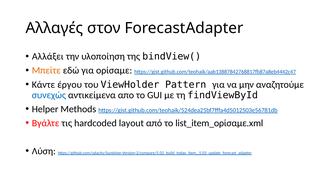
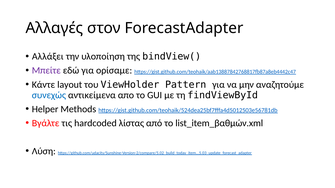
Μπείτε colour: orange -> purple (46, 71)
έργου: έργου -> layout (70, 85)
layout: layout -> λίστας (131, 123)
list_item_ορίσαμε.xml: list_item_ορίσαμε.xml -> list_item_βαθμών.xml (219, 123)
